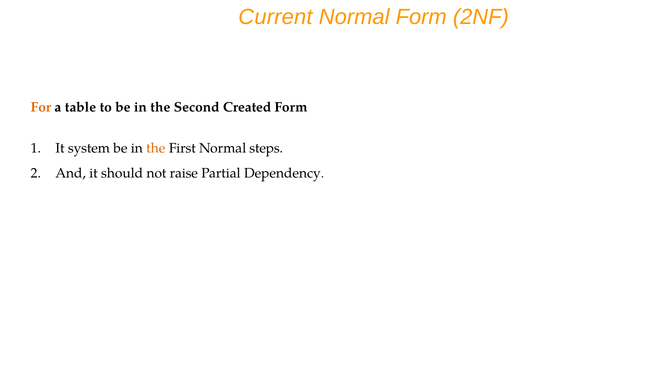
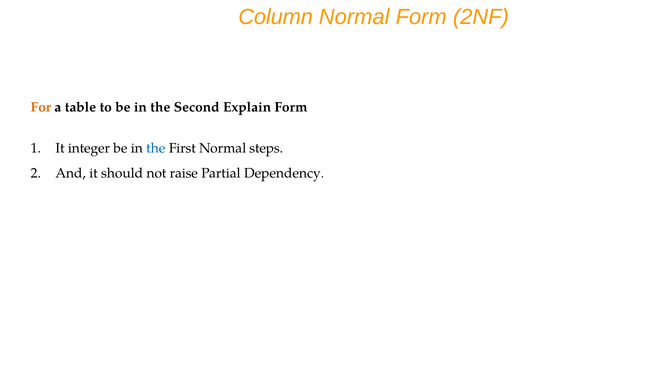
Current: Current -> Column (276, 17)
Created: Created -> Explain (247, 107)
system: system -> integer (89, 148)
the colour: orange -> blue (156, 148)
